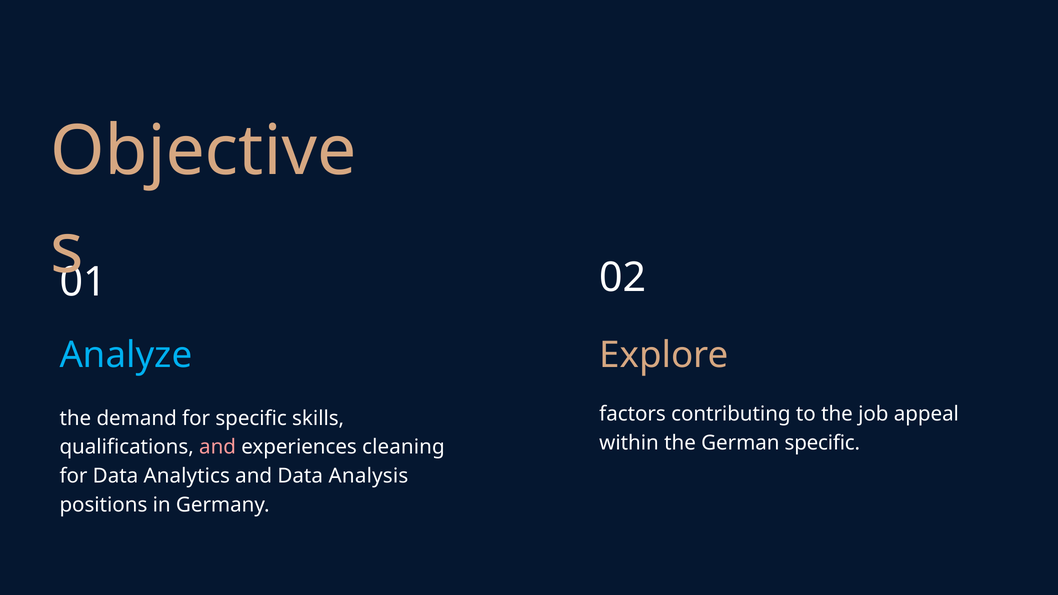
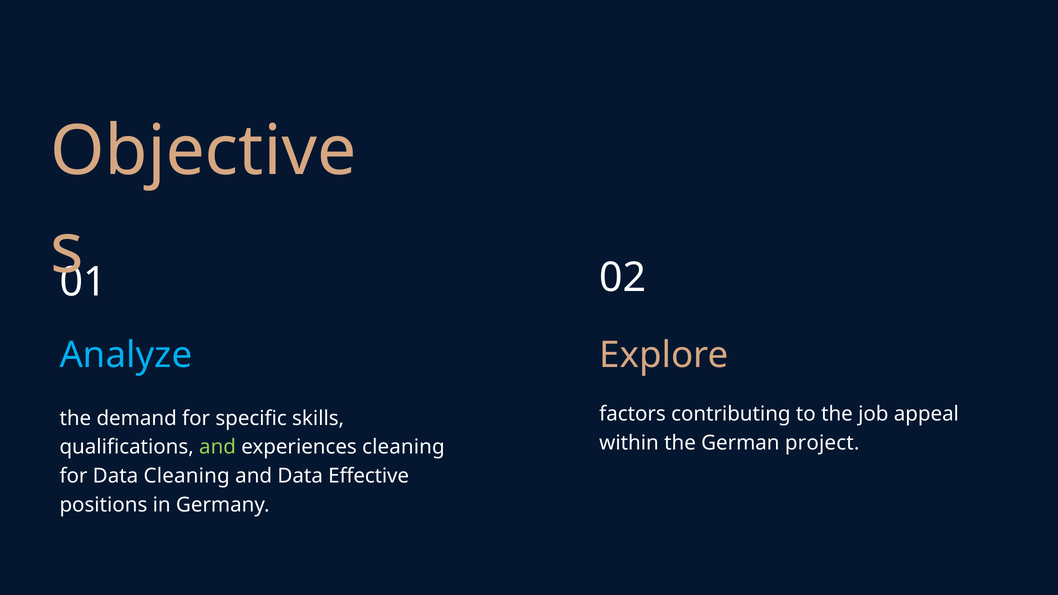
German specific: specific -> project (822, 443)
and colour: pink -> light green (218, 447)
Data Analytics: Analytics -> Cleaning (187, 476)
Analysis: Analysis -> Effective (369, 476)
